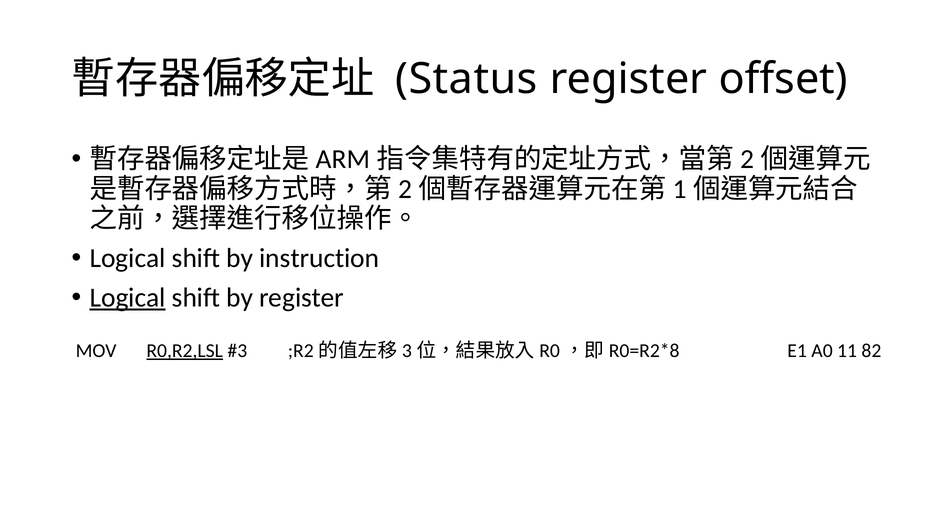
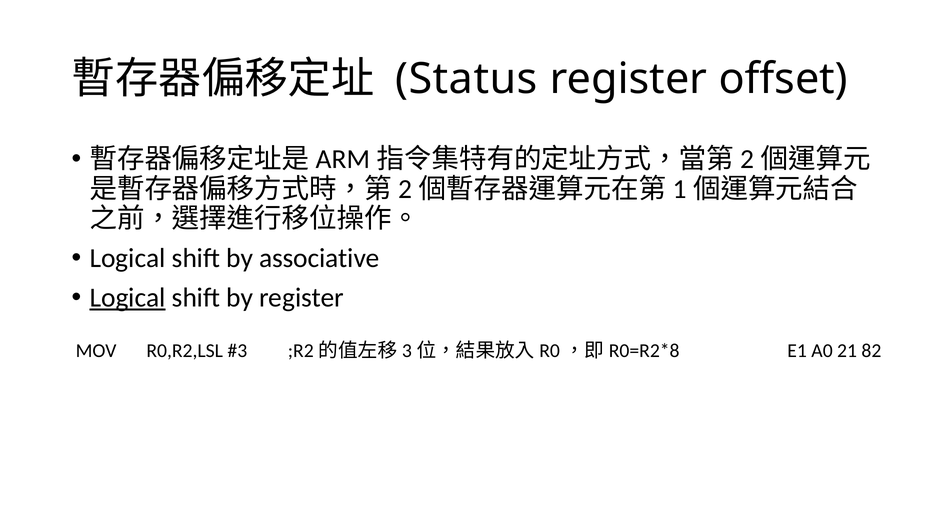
instruction: instruction -> associative (319, 258)
R0,R2,LSL underline: present -> none (185, 351)
11: 11 -> 21 (847, 351)
